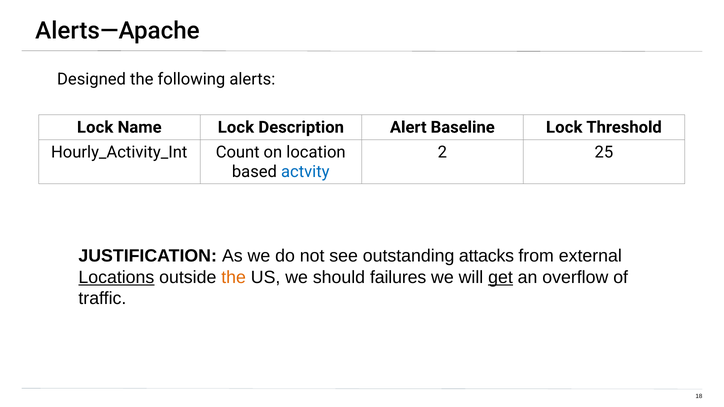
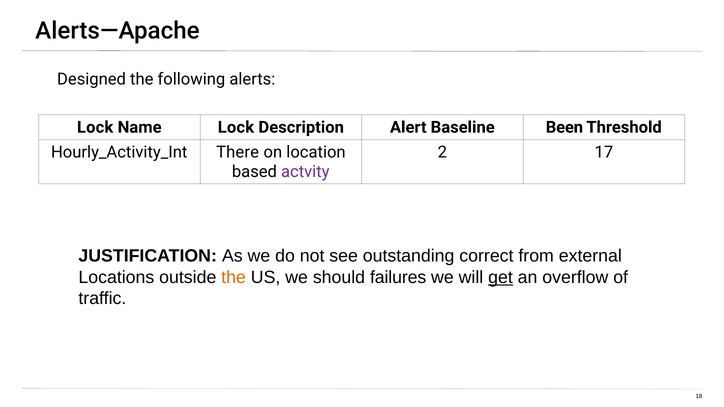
Baseline Lock: Lock -> Been (564, 127)
Count: Count -> There (238, 152)
25: 25 -> 17 (604, 152)
actvity colour: blue -> purple (305, 172)
attacks: attacks -> correct (486, 256)
Locations underline: present -> none (116, 277)
